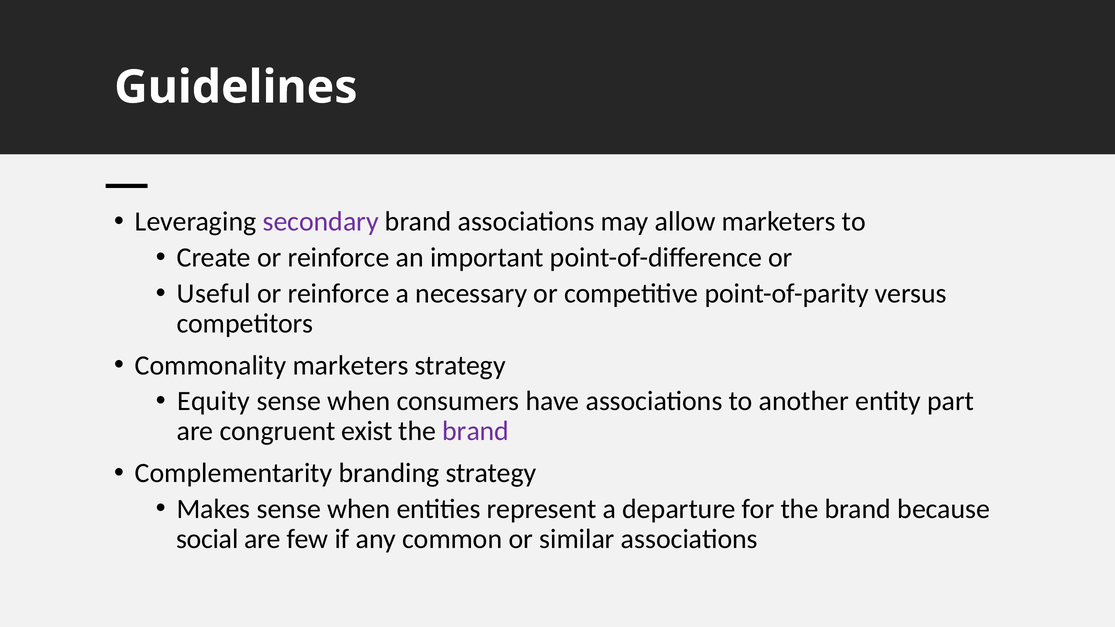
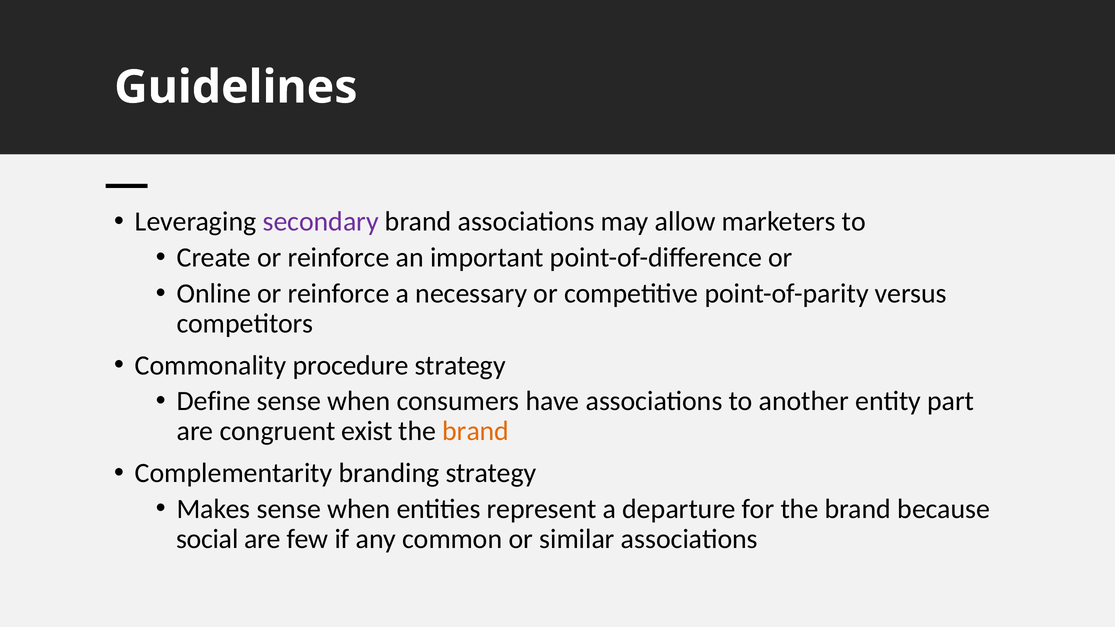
Useful: Useful -> Online (214, 294)
Commonality marketers: marketers -> procedure (351, 365)
Equity: Equity -> Define (214, 401)
brand colour: purple -> orange (476, 431)
